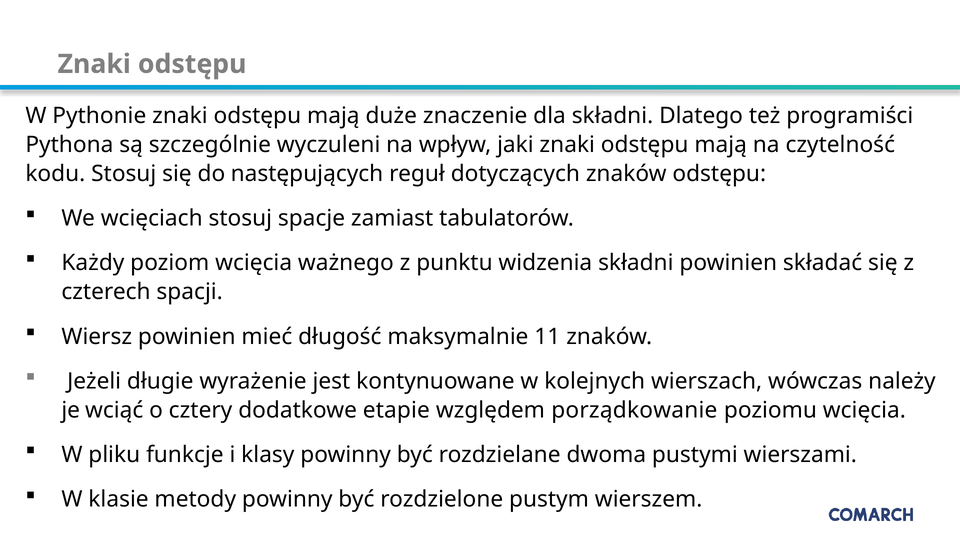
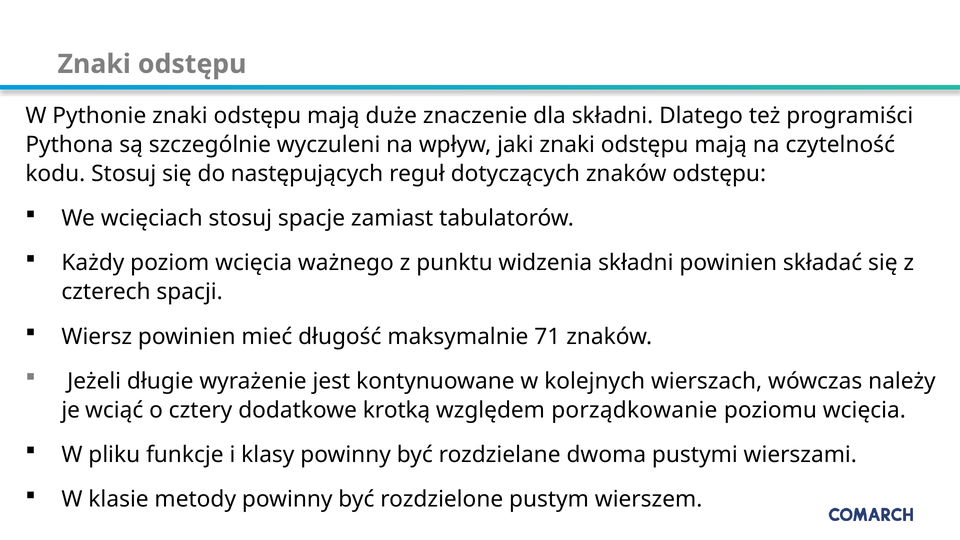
11: 11 -> 71 (547, 337)
etapie: etapie -> krotką (397, 410)
